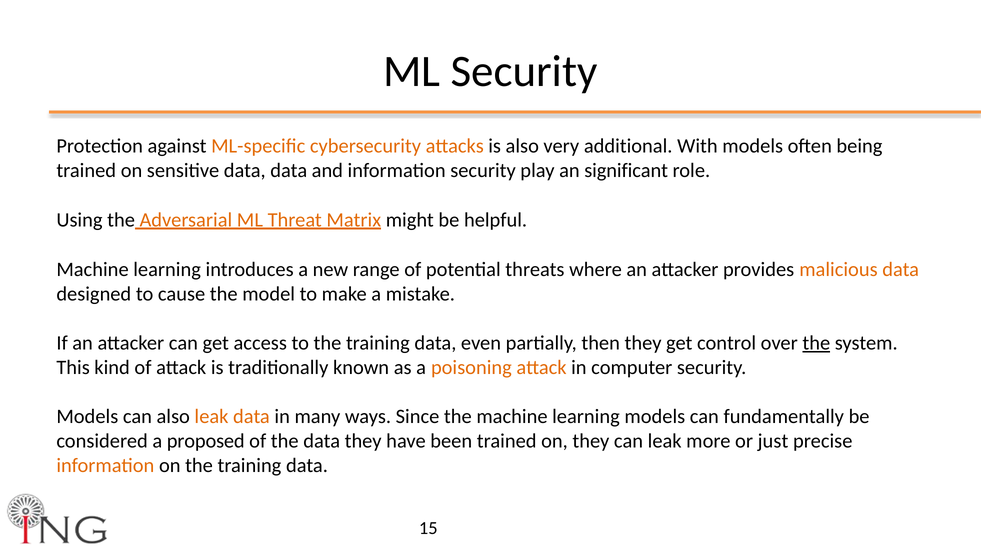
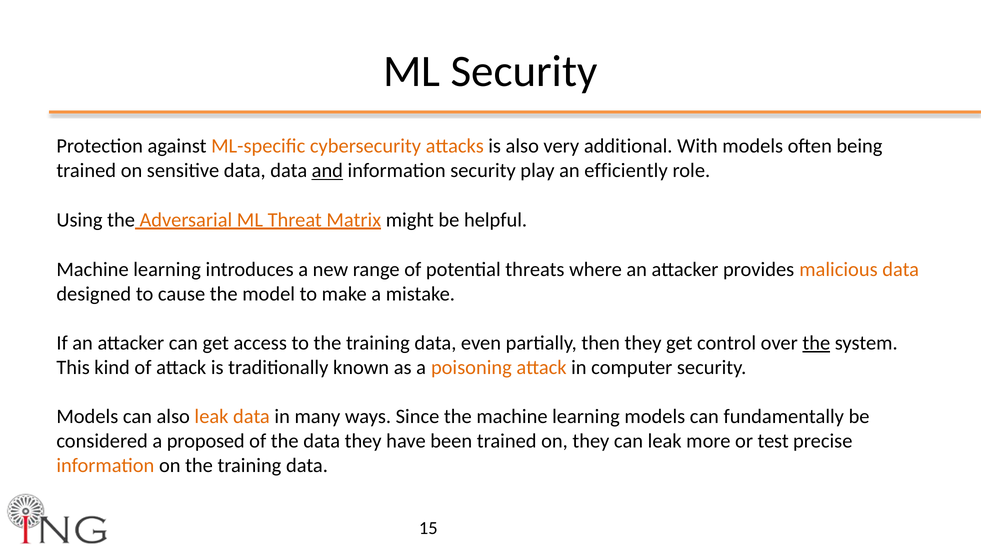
and underline: none -> present (327, 171)
significant: significant -> efficiently (626, 171)
just: just -> test (773, 441)
